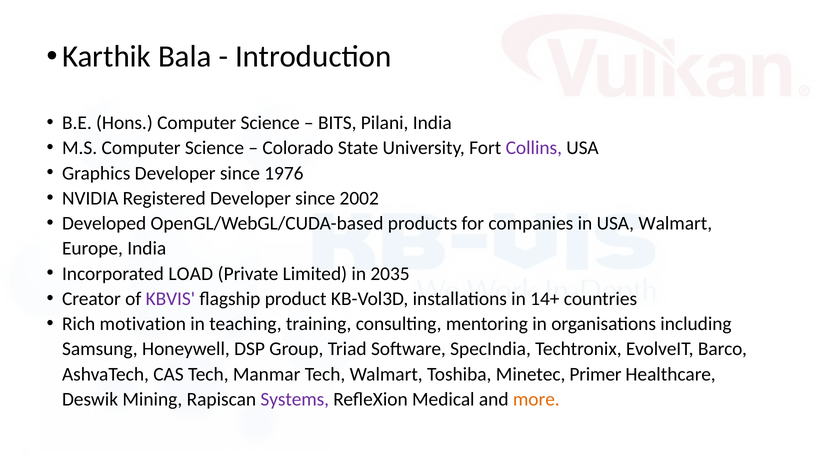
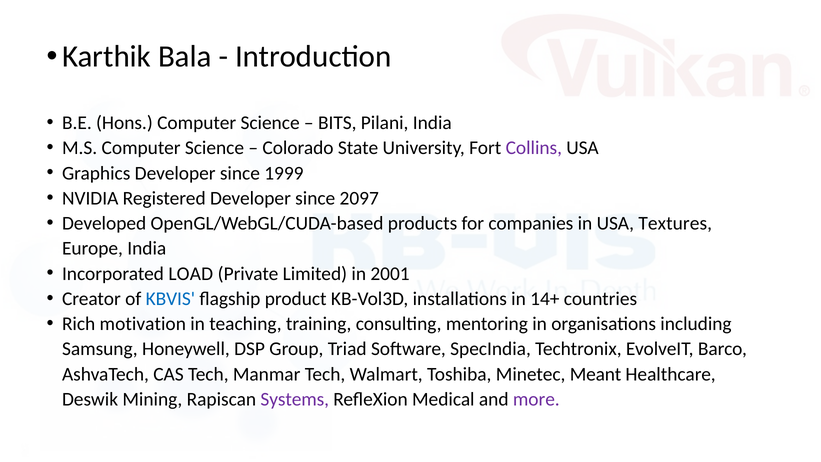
1976: 1976 -> 1999 (284, 173)
2002: 2002 -> 2097 (359, 198)
USA Walmart: Walmart -> Textures (675, 223)
2035: 2035 -> 2001 (390, 274)
KBVIS colour: purple -> blue (170, 299)
Primer: Primer -> Meant (596, 374)
more colour: orange -> purple (536, 399)
